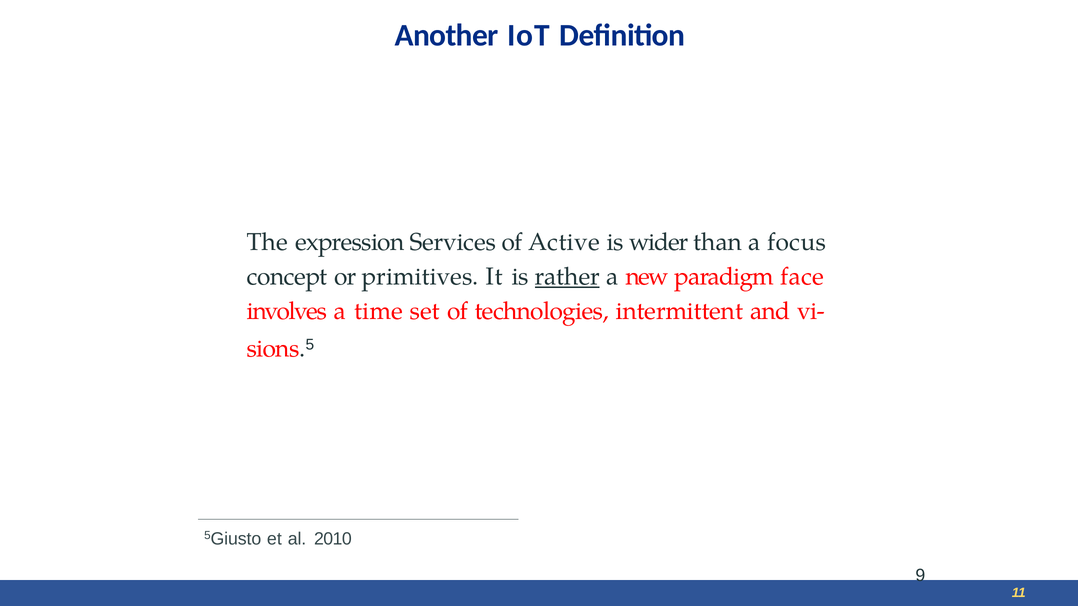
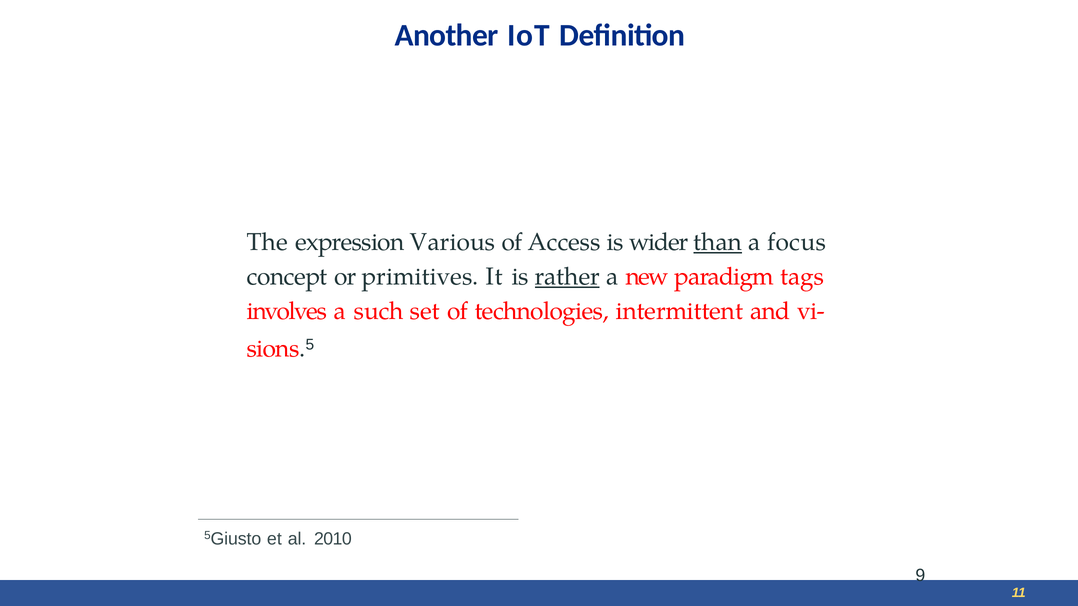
Services: Services -> Various (453, 242)
Active: Active -> Access (564, 242)
than underline: none -> present (718, 242)
face: face -> tags (802, 277)
time: time -> such (379, 312)
